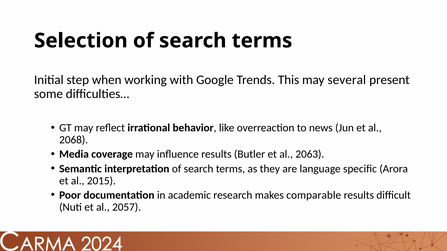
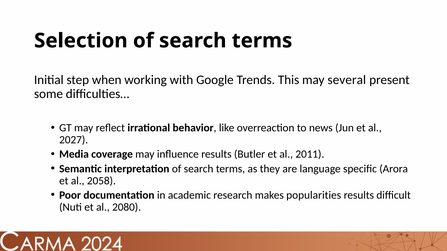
2068: 2068 -> 2027 (74, 140)
2063: 2063 -> 2011 (310, 155)
2015: 2015 -> 2058 (101, 181)
comparable: comparable -> popularities (314, 195)
2057: 2057 -> 2080 (127, 207)
